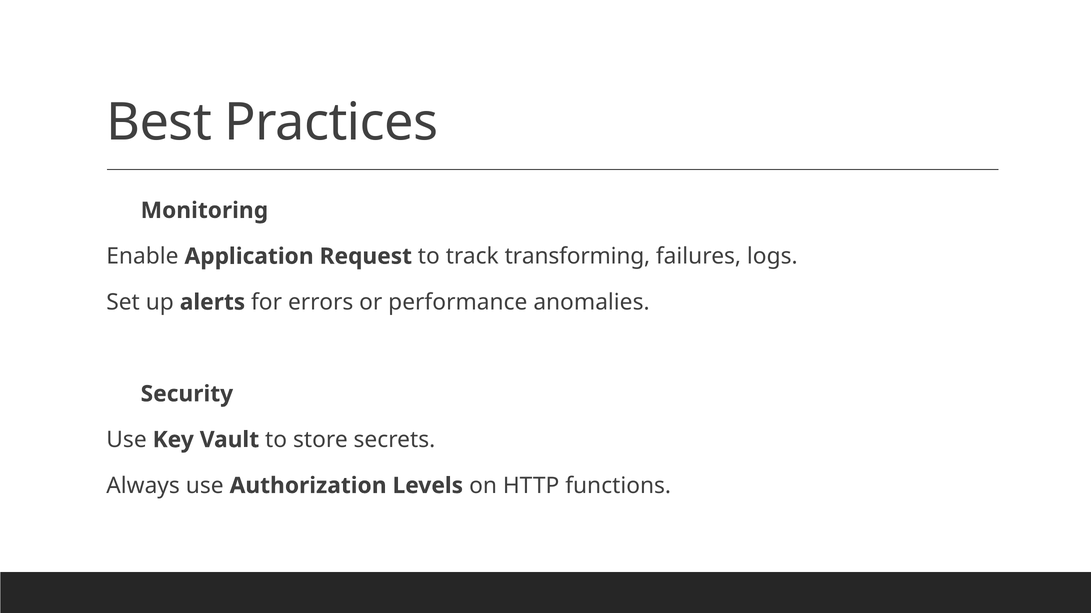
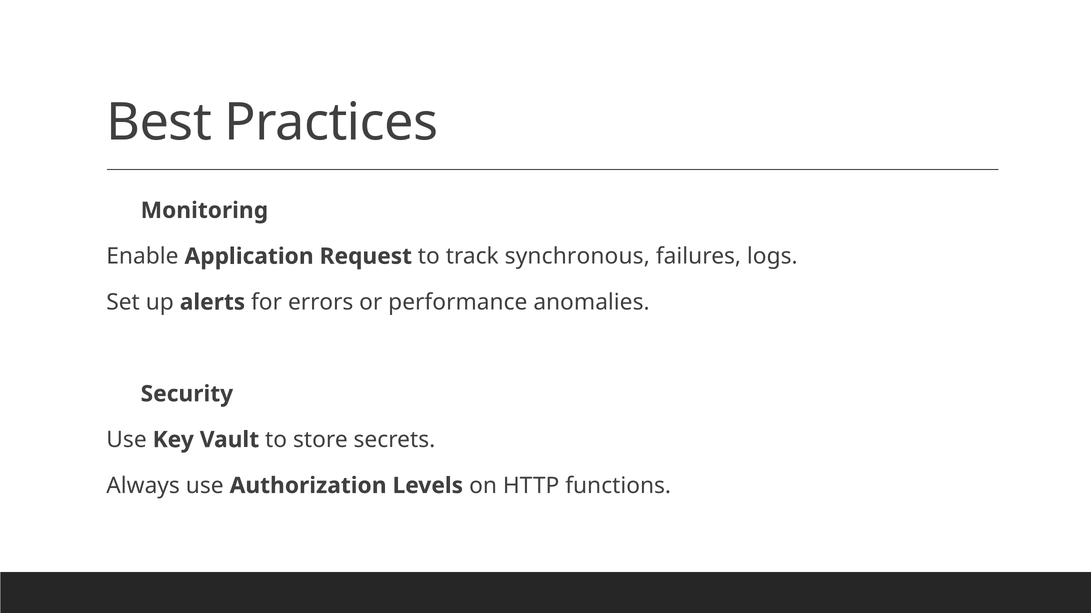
transforming: transforming -> synchronous (577, 257)
